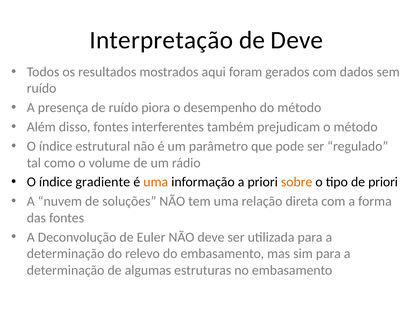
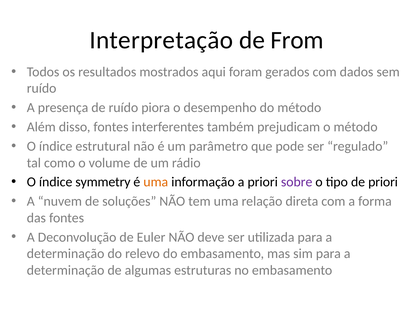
de Deve: Deve -> From (297, 40)
gradiente: gradiente -> symmetry (103, 182)
sobre colour: orange -> purple (297, 182)
